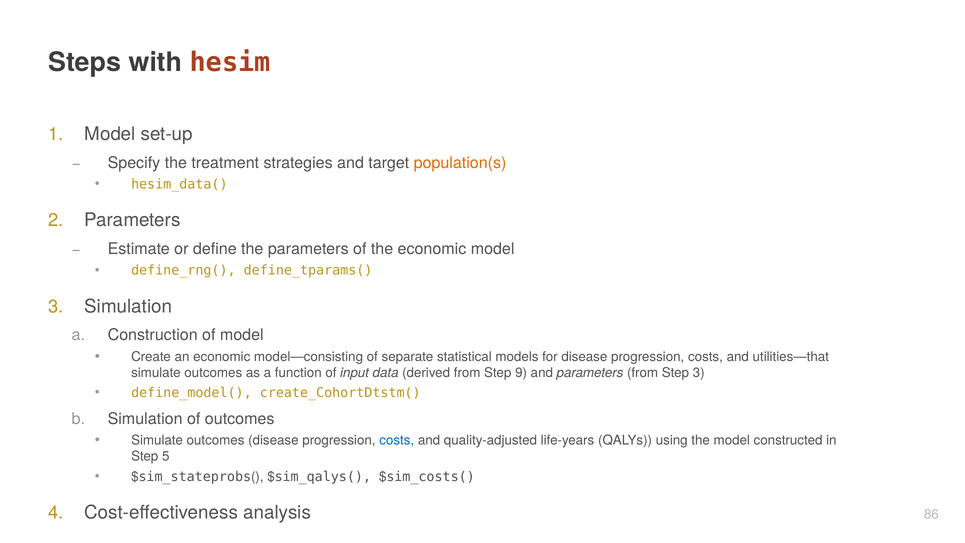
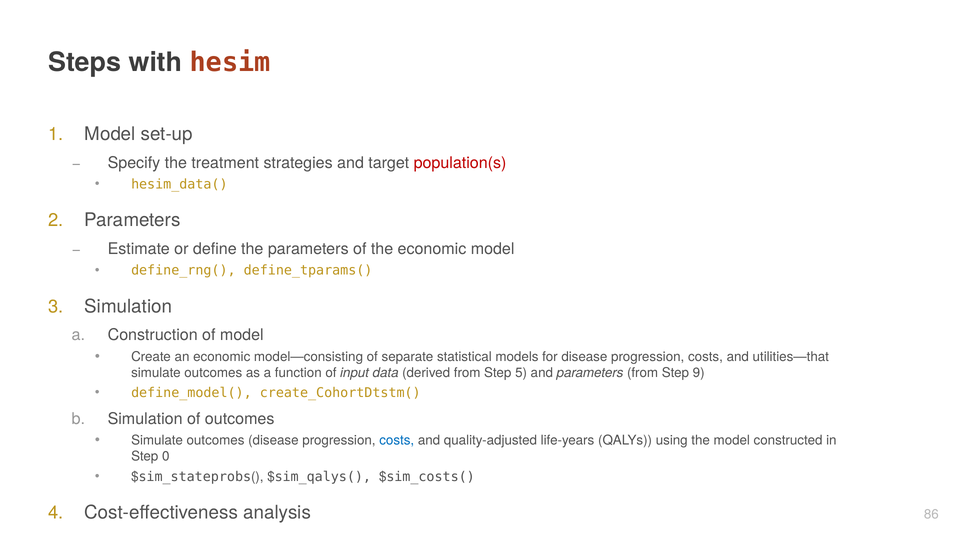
population(s colour: orange -> red (460, 163)
9: 9 -> 5 (521, 373)
Step 3: 3 -> 9 (699, 373)
5: 5 -> 0 (166, 456)
